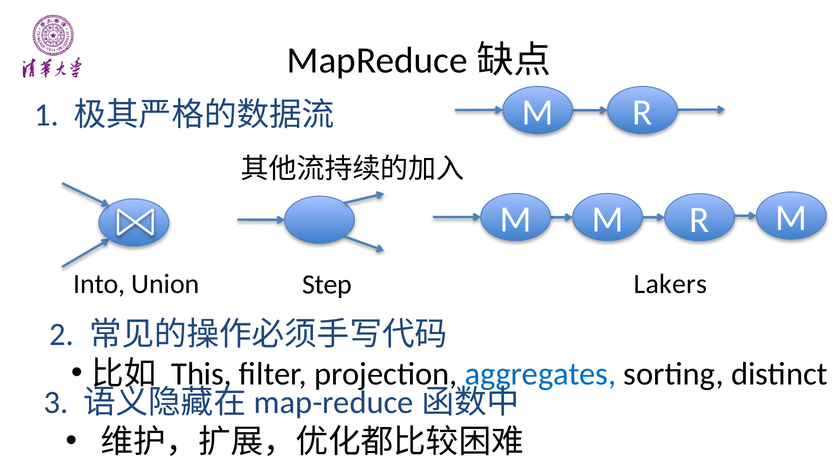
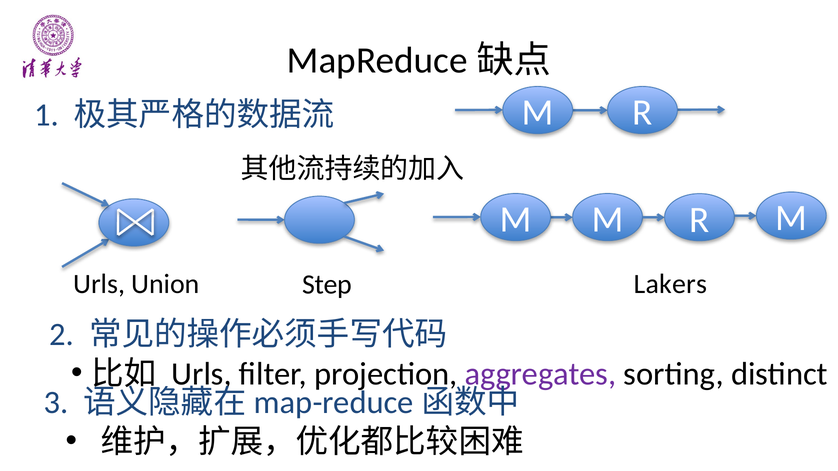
Into: Into -> Urls (99, 284)
This: This -> Urls (202, 374)
aggregates colour: blue -> purple (541, 374)
